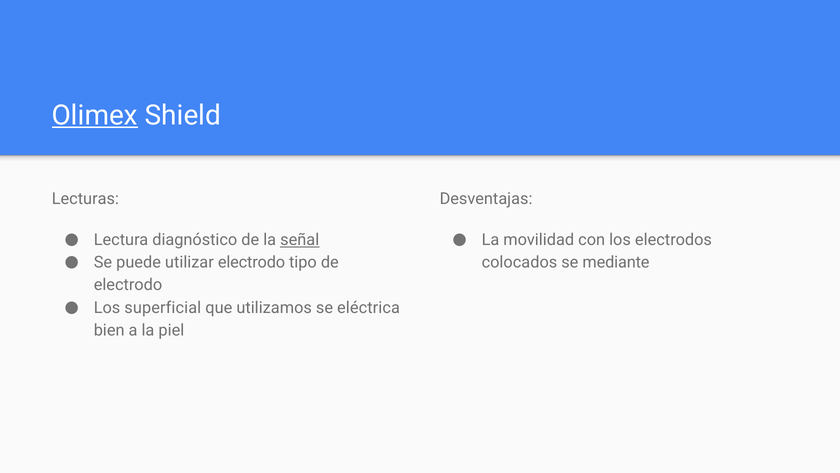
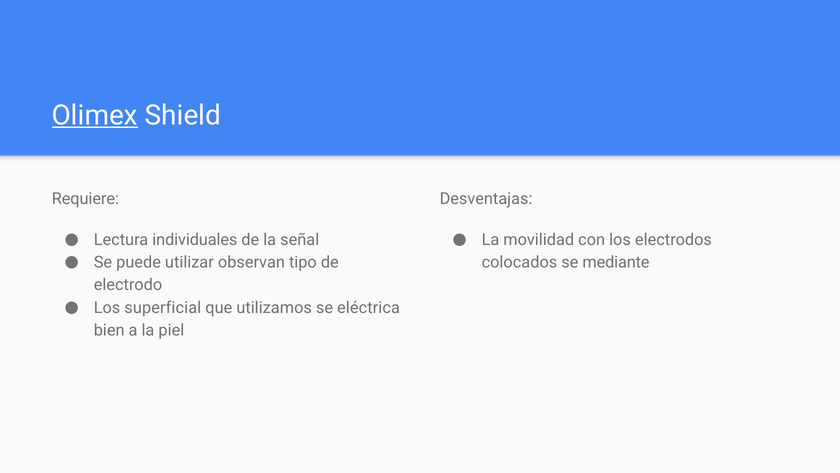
Lecturas: Lecturas -> Requiere (85, 199)
diagnóstico: diagnóstico -> individuales (195, 240)
señal underline: present -> none (300, 240)
utilizar electrodo: electrodo -> observan (251, 262)
